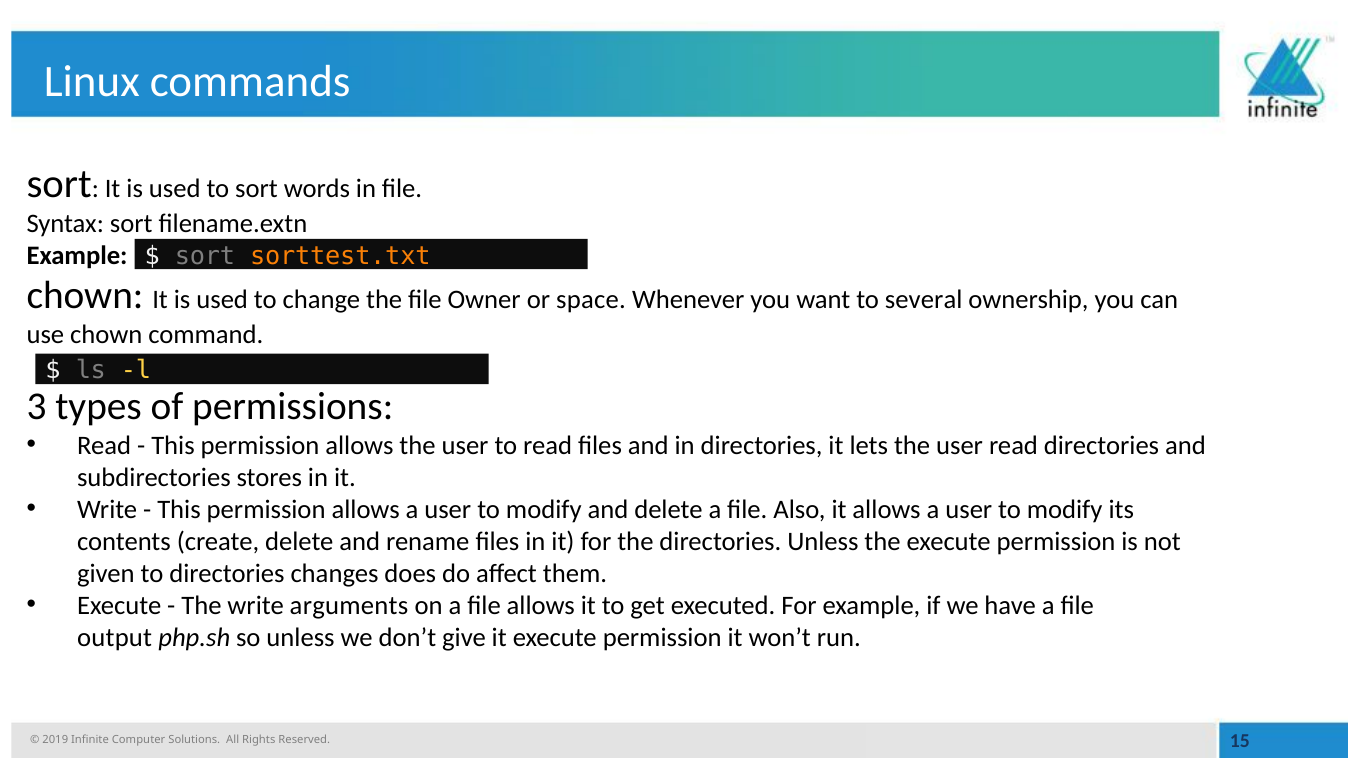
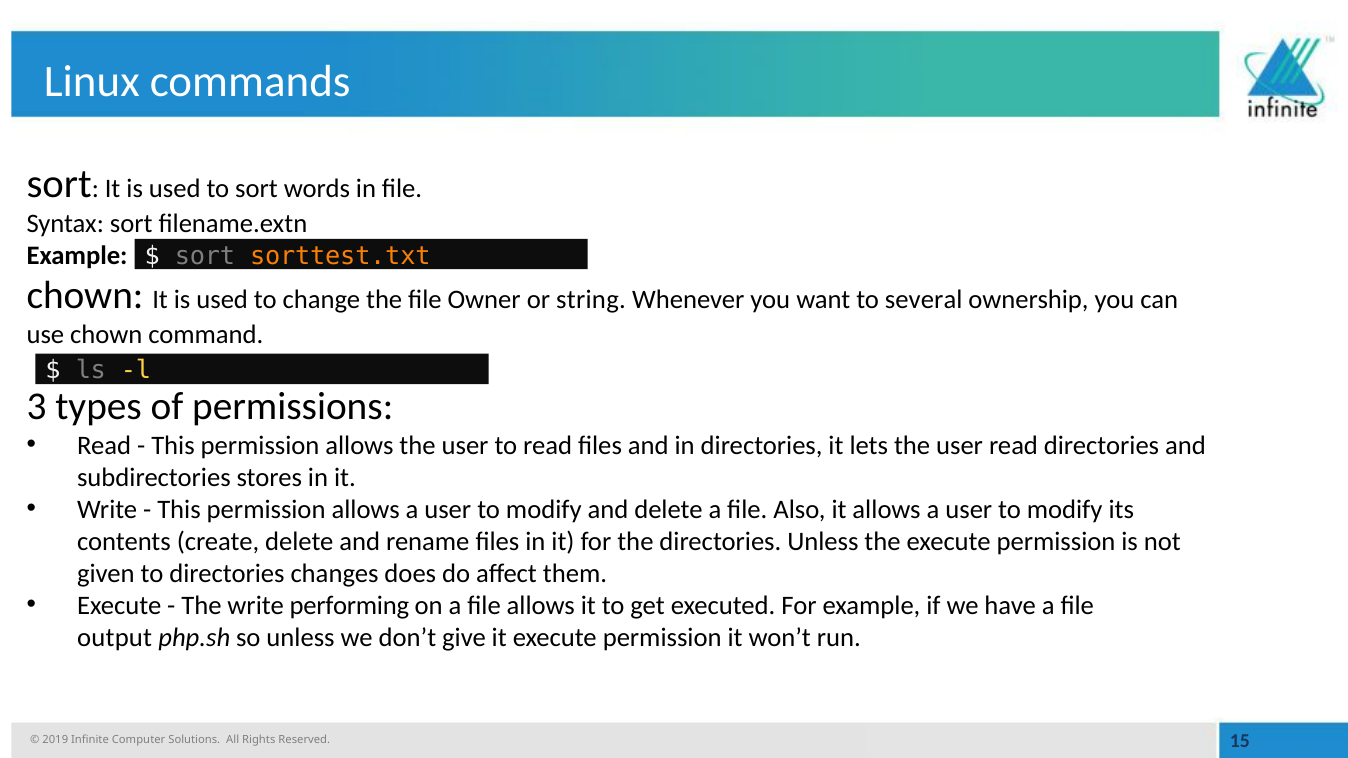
space: space -> string (591, 300)
arguments: arguments -> performing (349, 606)
